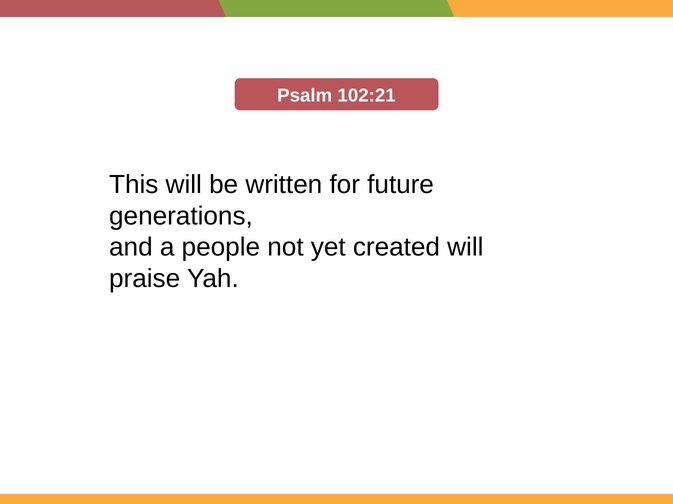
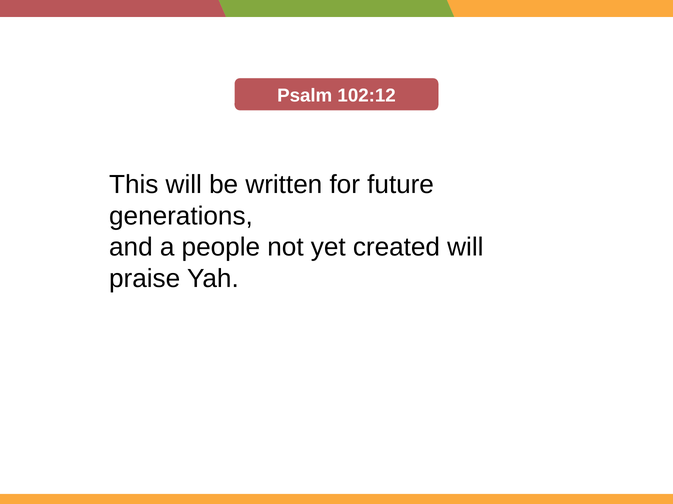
102:21: 102:21 -> 102:12 (367, 96)
